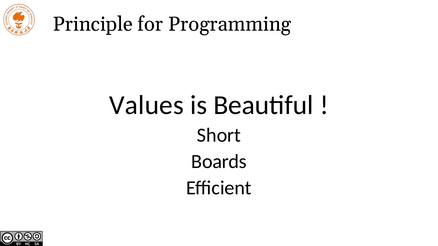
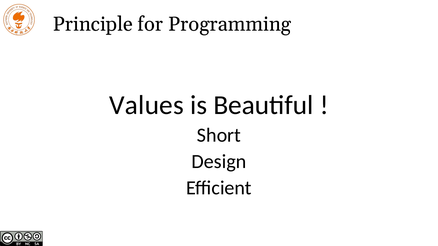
Boards: Boards -> Design (219, 162)
